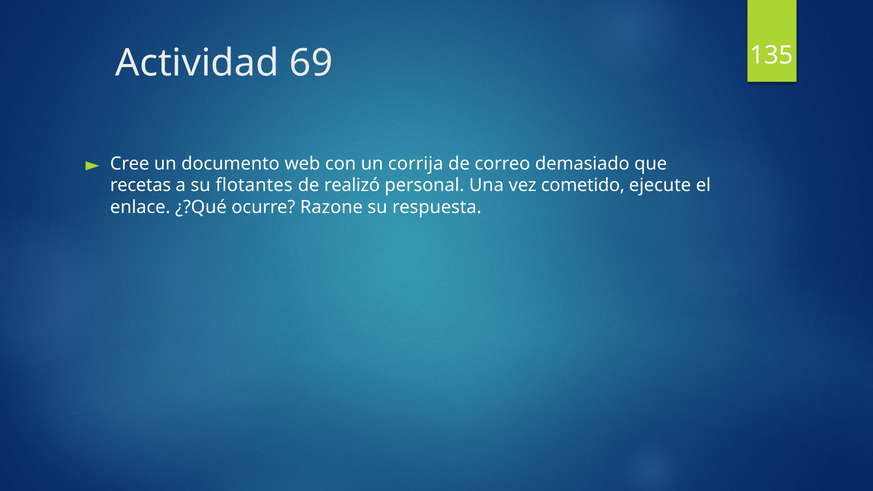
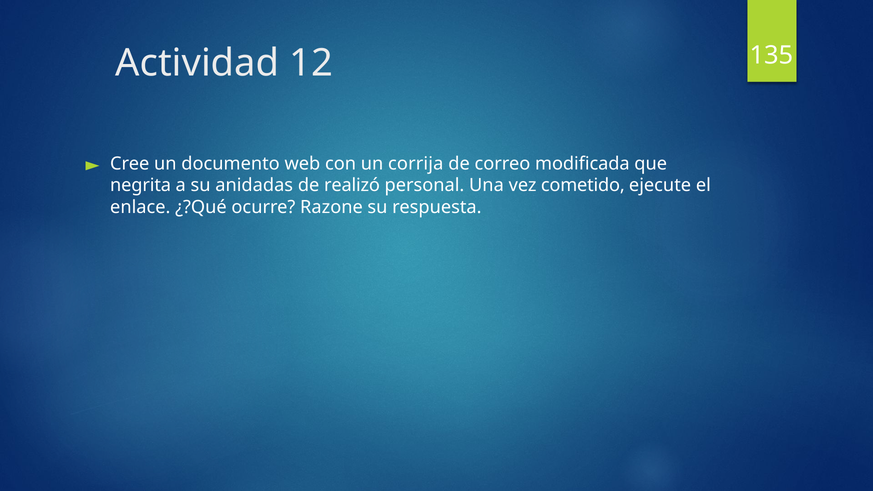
69: 69 -> 12 (311, 63)
demasiado: demasiado -> modificada (582, 164)
recetas: recetas -> negrita (141, 185)
flotantes: flotantes -> anidadas (254, 185)
